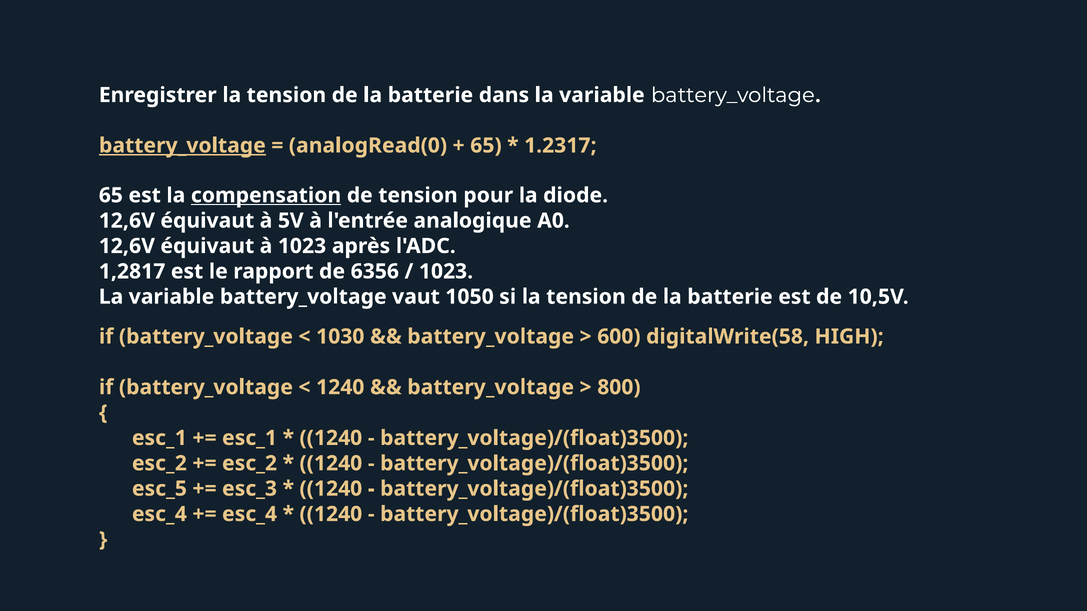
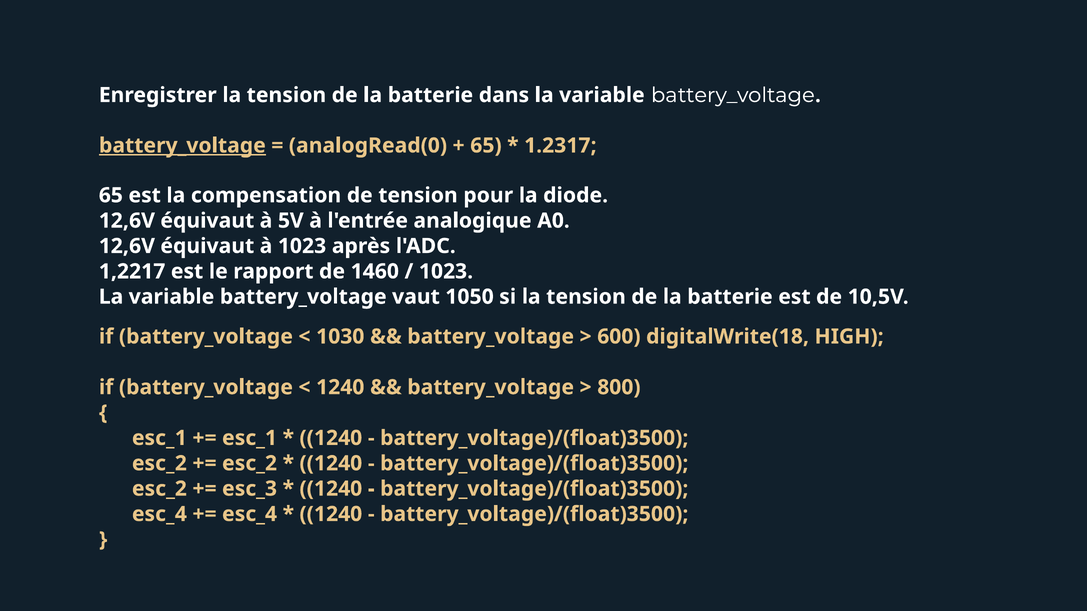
compensation underline: present -> none (266, 195)
1,2817: 1,2817 -> 1,2217 (132, 272)
6356: 6356 -> 1460 (375, 272)
digitalWrite(58: digitalWrite(58 -> digitalWrite(18 (728, 337)
esc_5: esc_5 -> esc_2 (159, 489)
